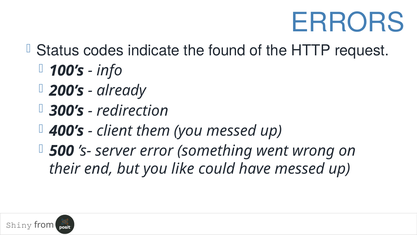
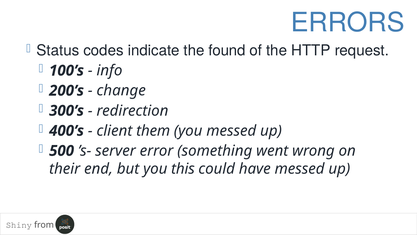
already: already -> change (121, 91)
like: like -> this (183, 169)
